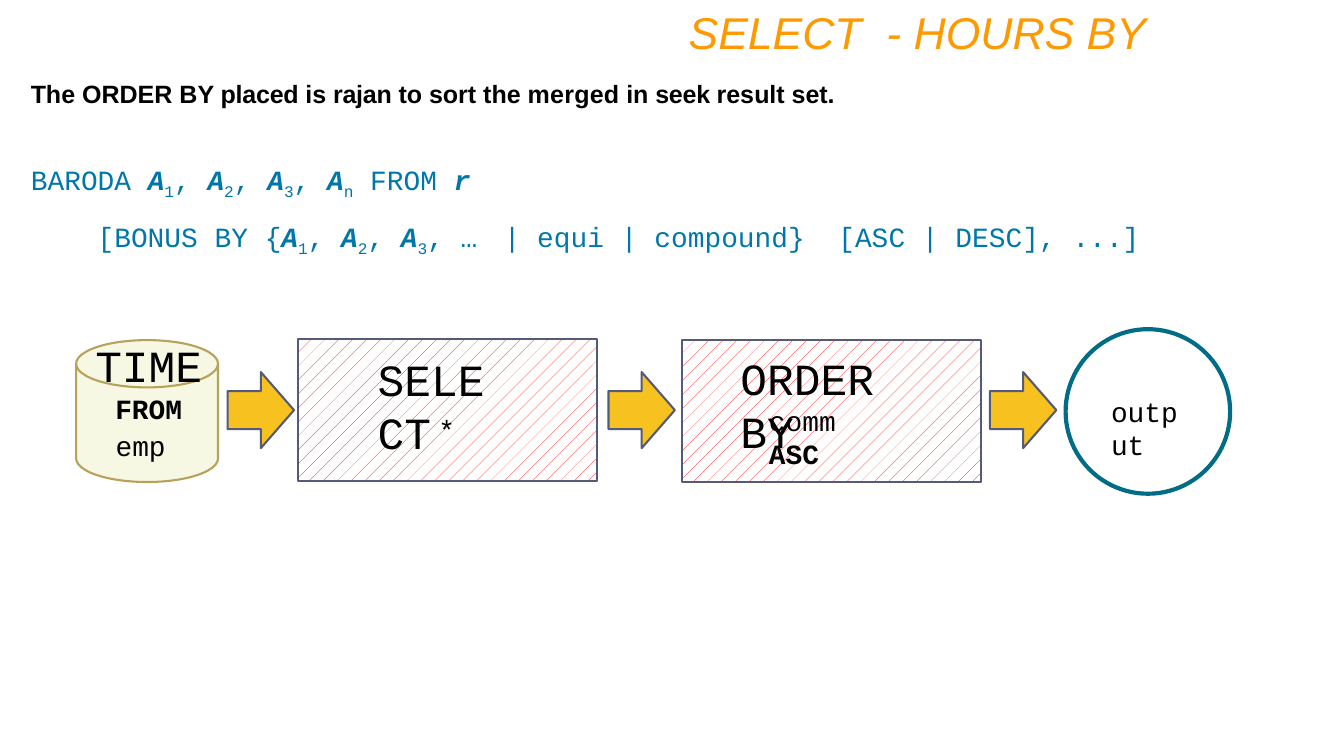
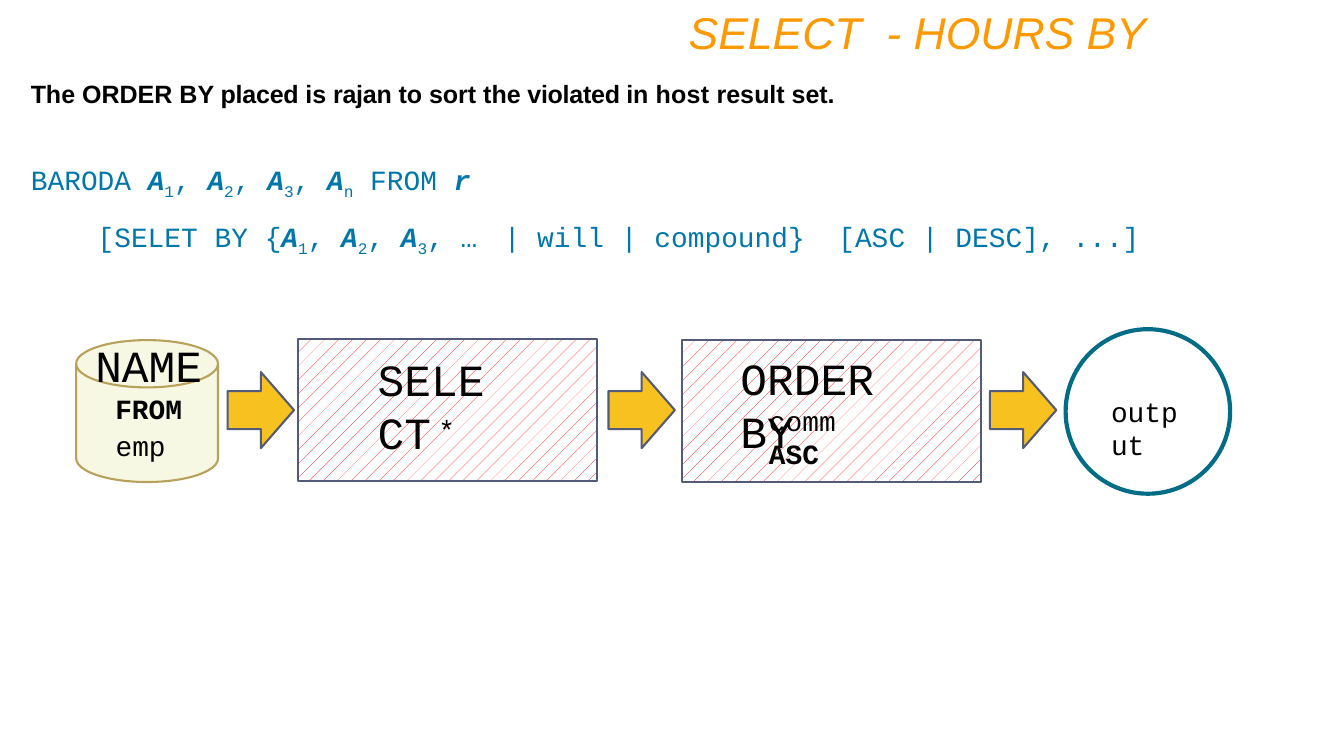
merged: merged -> violated (574, 95)
seek: seek -> host (682, 95)
BONUS: BONUS -> SELET (148, 238)
equi: equi -> will (571, 238)
TIME: TIME -> NAME (149, 368)
